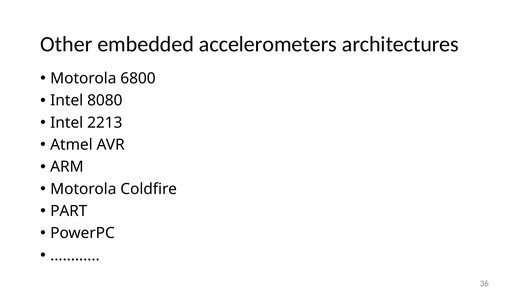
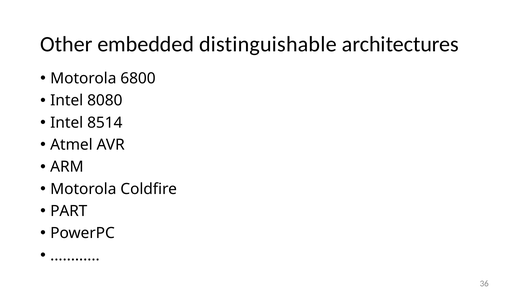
accelerometers: accelerometers -> distinguishable (268, 44)
2213: 2213 -> 8514 (105, 123)
